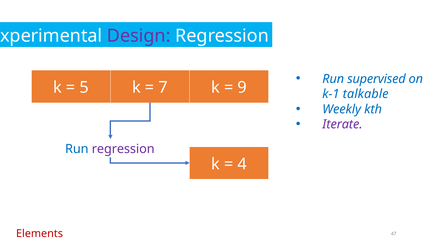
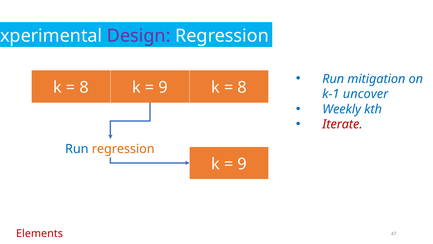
supervised: supervised -> mitigation (376, 79)
5: 5 -> 8 (84, 87)
7: 7 -> 9 (163, 87)
9: 9 -> 8 (242, 87)
talkable: talkable -> uncover (366, 94)
Iterate colour: purple -> red (342, 124)
regression colour: purple -> orange (123, 149)
4: 4 -> 9 (242, 164)
